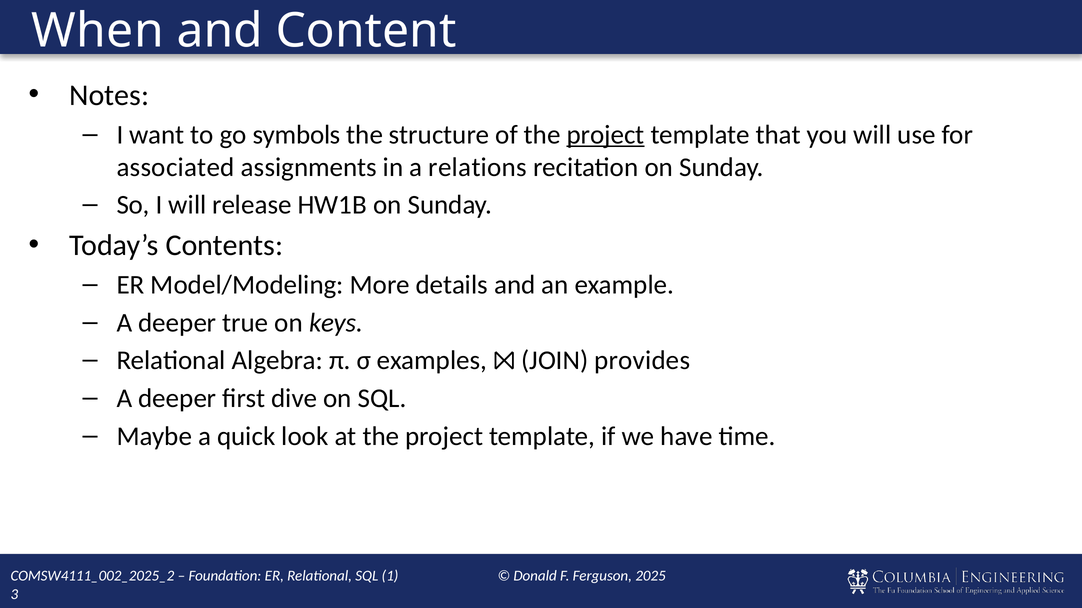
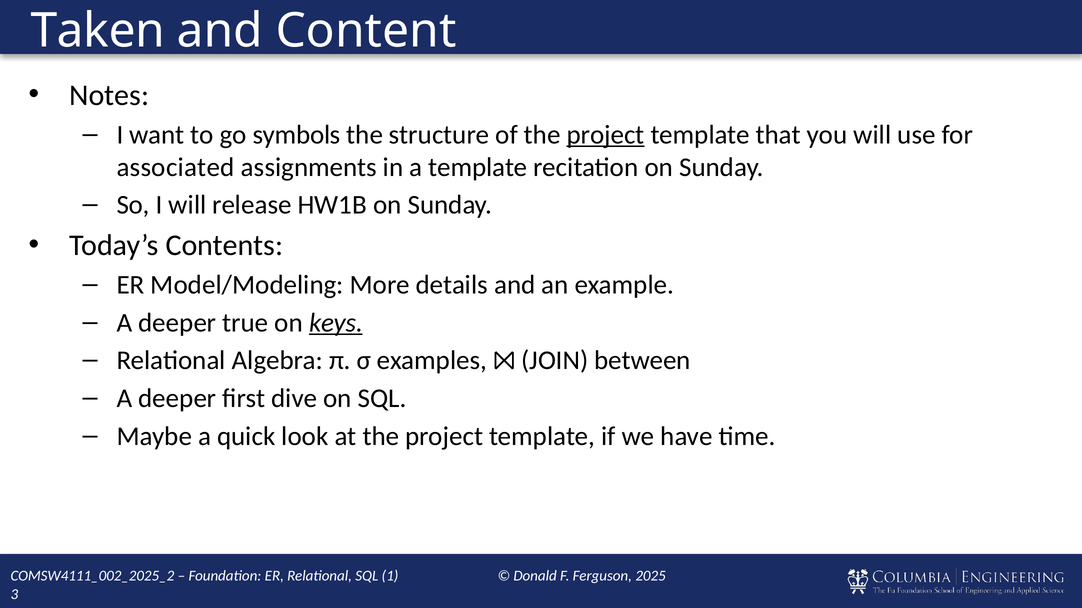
When: When -> Taken (98, 31)
a relations: relations -> template (478, 167)
keys underline: none -> present (336, 323)
provides: provides -> between (642, 361)
